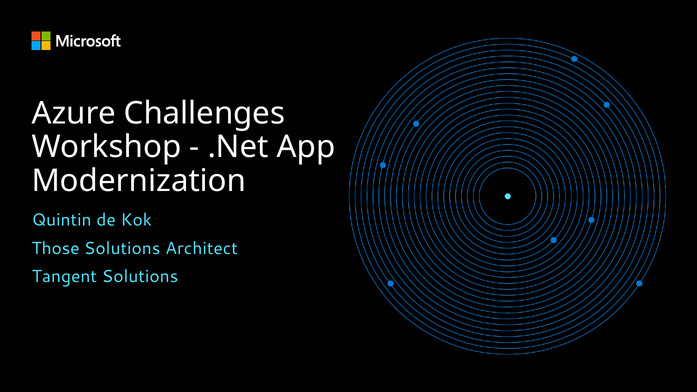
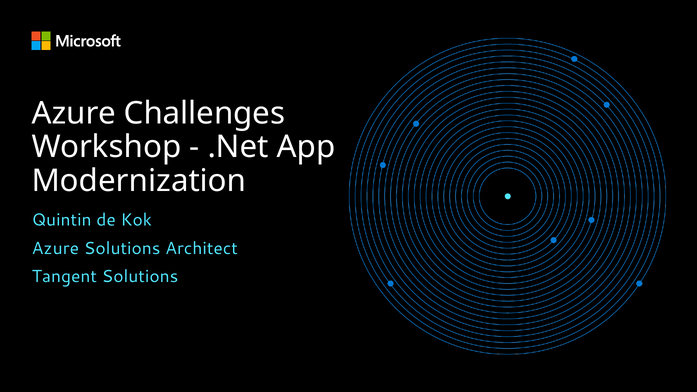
Those: Those -> Azure (55, 248)
